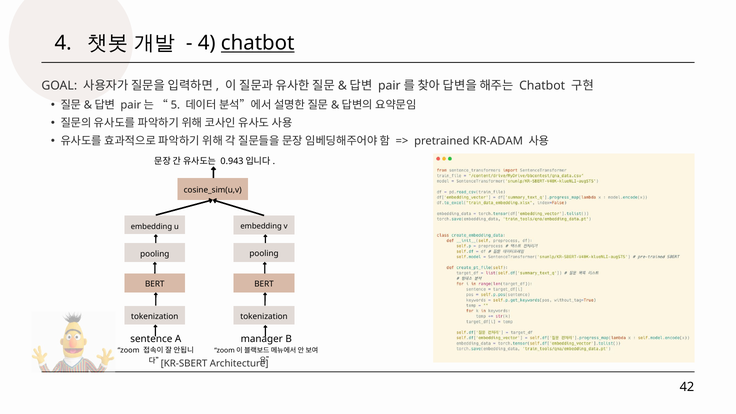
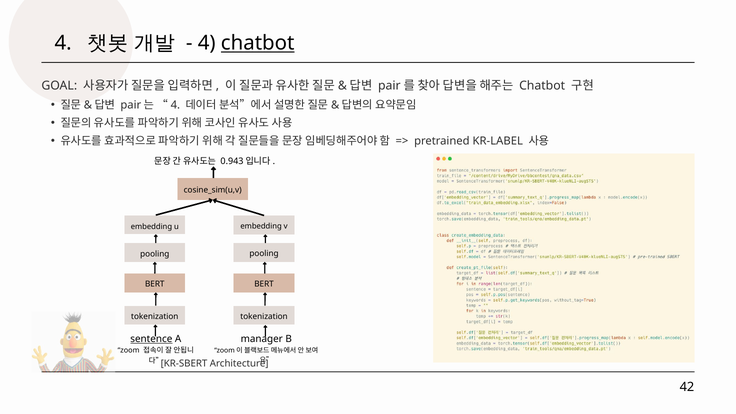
5: 5 -> 4 (175, 105)
KR-ADAM: KR-ADAM -> KR-LABEL (498, 141)
sentence underline: none -> present (151, 339)
